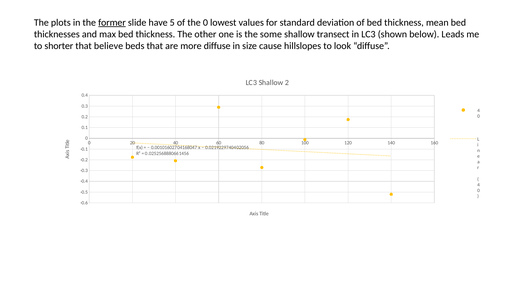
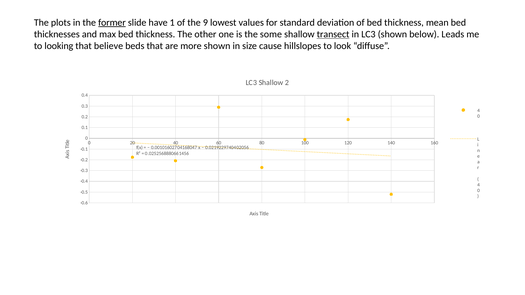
5: 5 -> 1 (172, 22)
the 0: 0 -> 9 (205, 22)
transect underline: none -> present (333, 34)
shorter: shorter -> looking (59, 46)
more diffuse: diffuse -> shown (217, 46)
